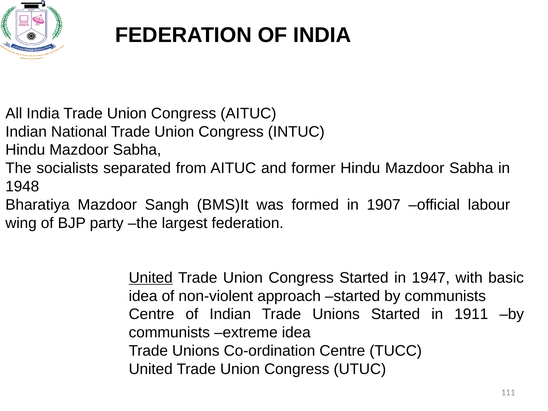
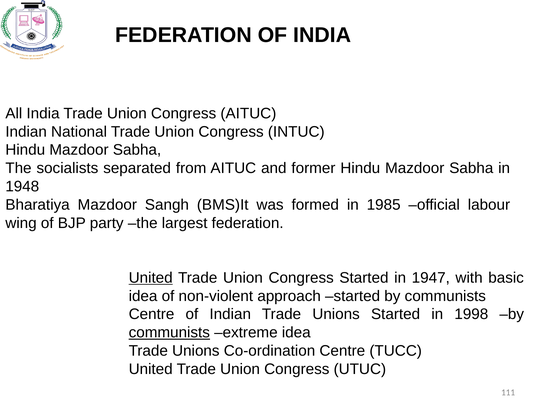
1907: 1907 -> 1985 (384, 205)
1911: 1911 -> 1998 (471, 314)
communists underline: none -> present (169, 333)
